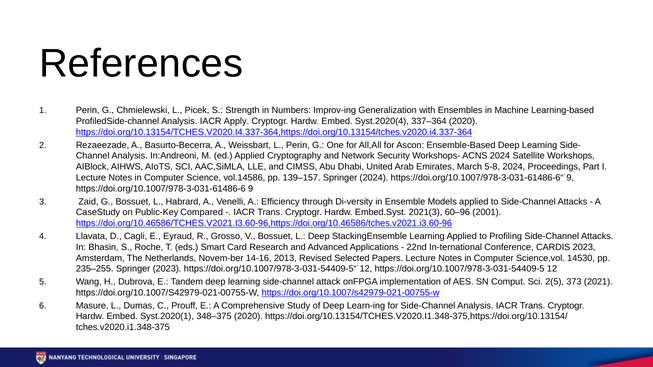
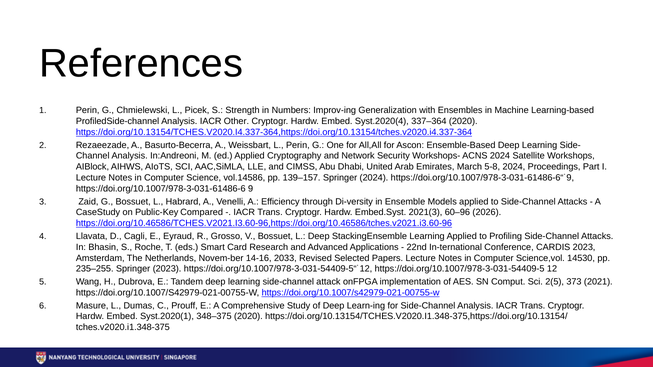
Apply: Apply -> Other (236, 121)
2001: 2001 -> 2026 (487, 213)
2013: 2013 -> 2033 (285, 258)
